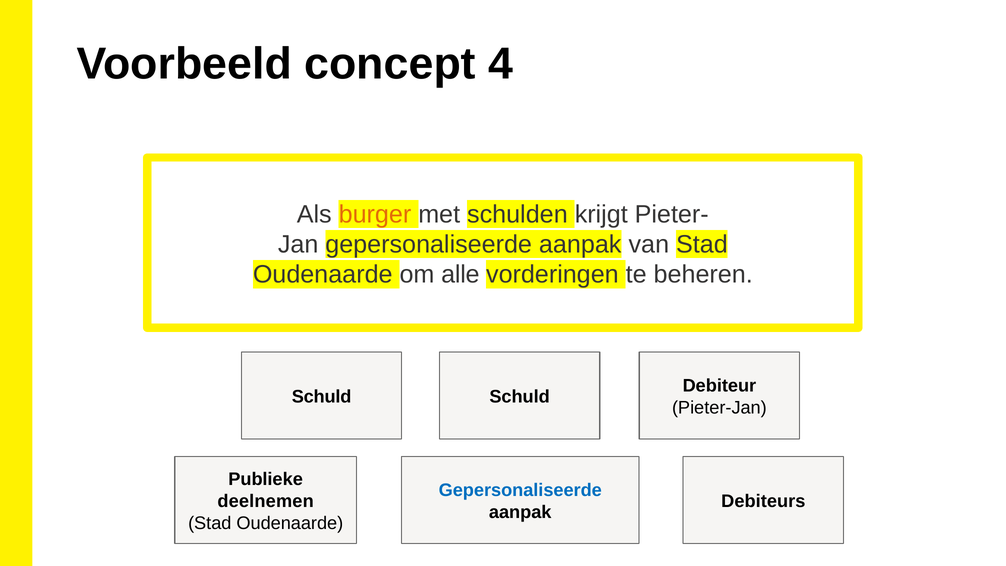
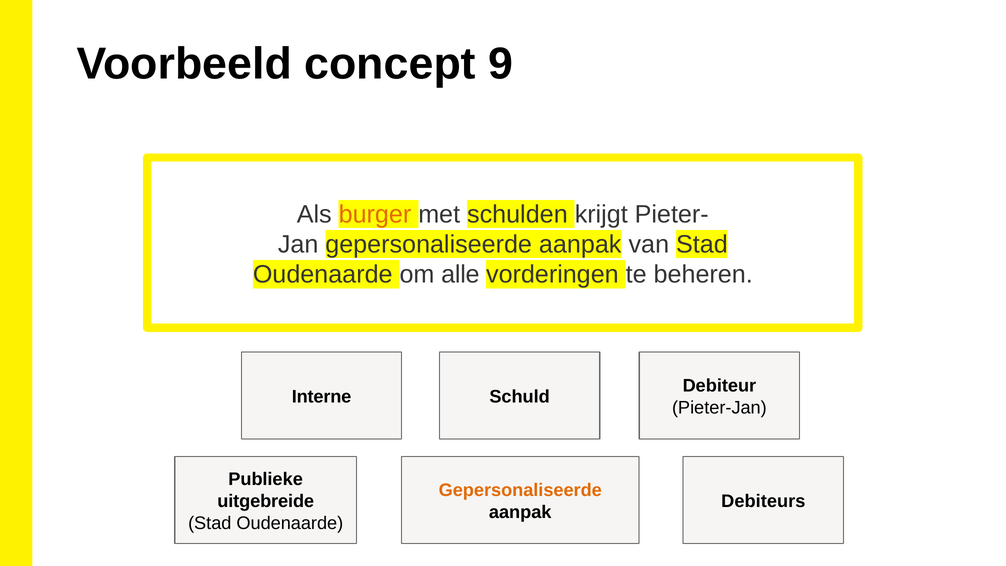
4: 4 -> 9 (500, 64)
Schuld: Schuld -> Interne (322, 397)
Gepersonaliseerde colour: blue -> orange (520, 490)
deelnemen: deelnemen -> uitgebreide (266, 501)
